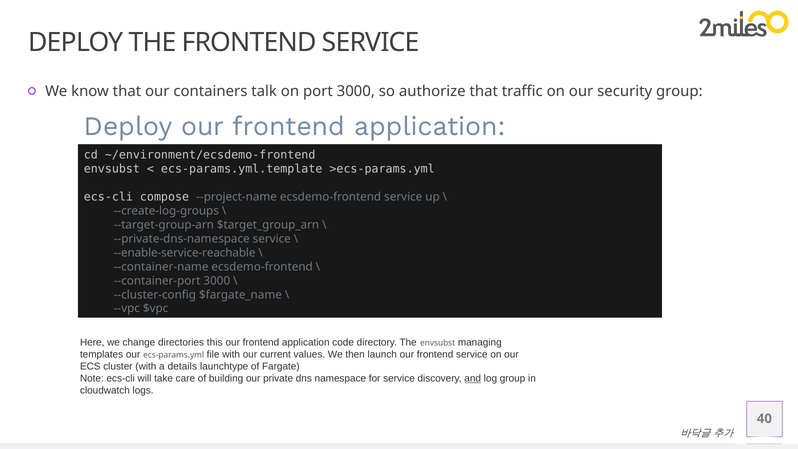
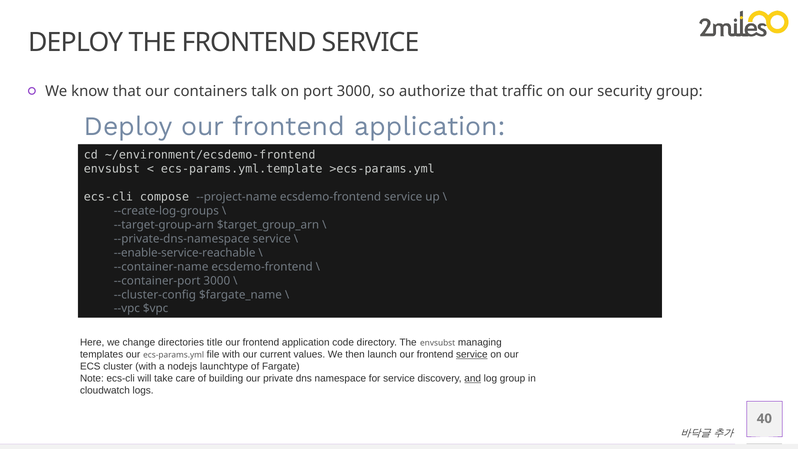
this: this -> title (215, 342)
service underline: none -> present (472, 354)
details: details -> nodejs (182, 366)
